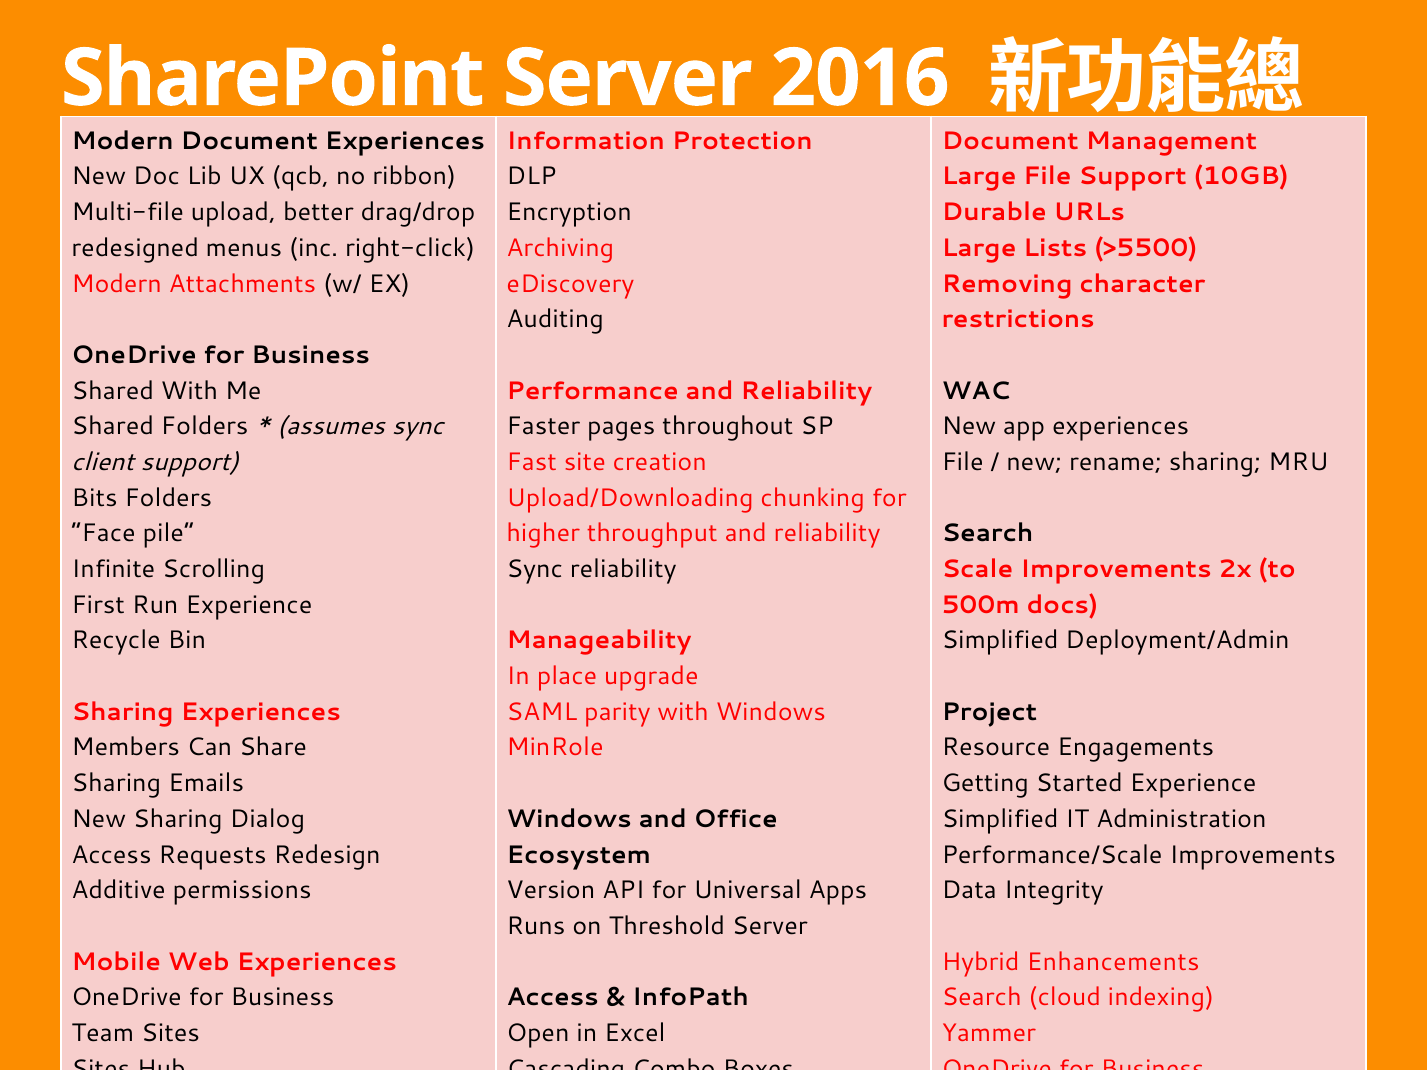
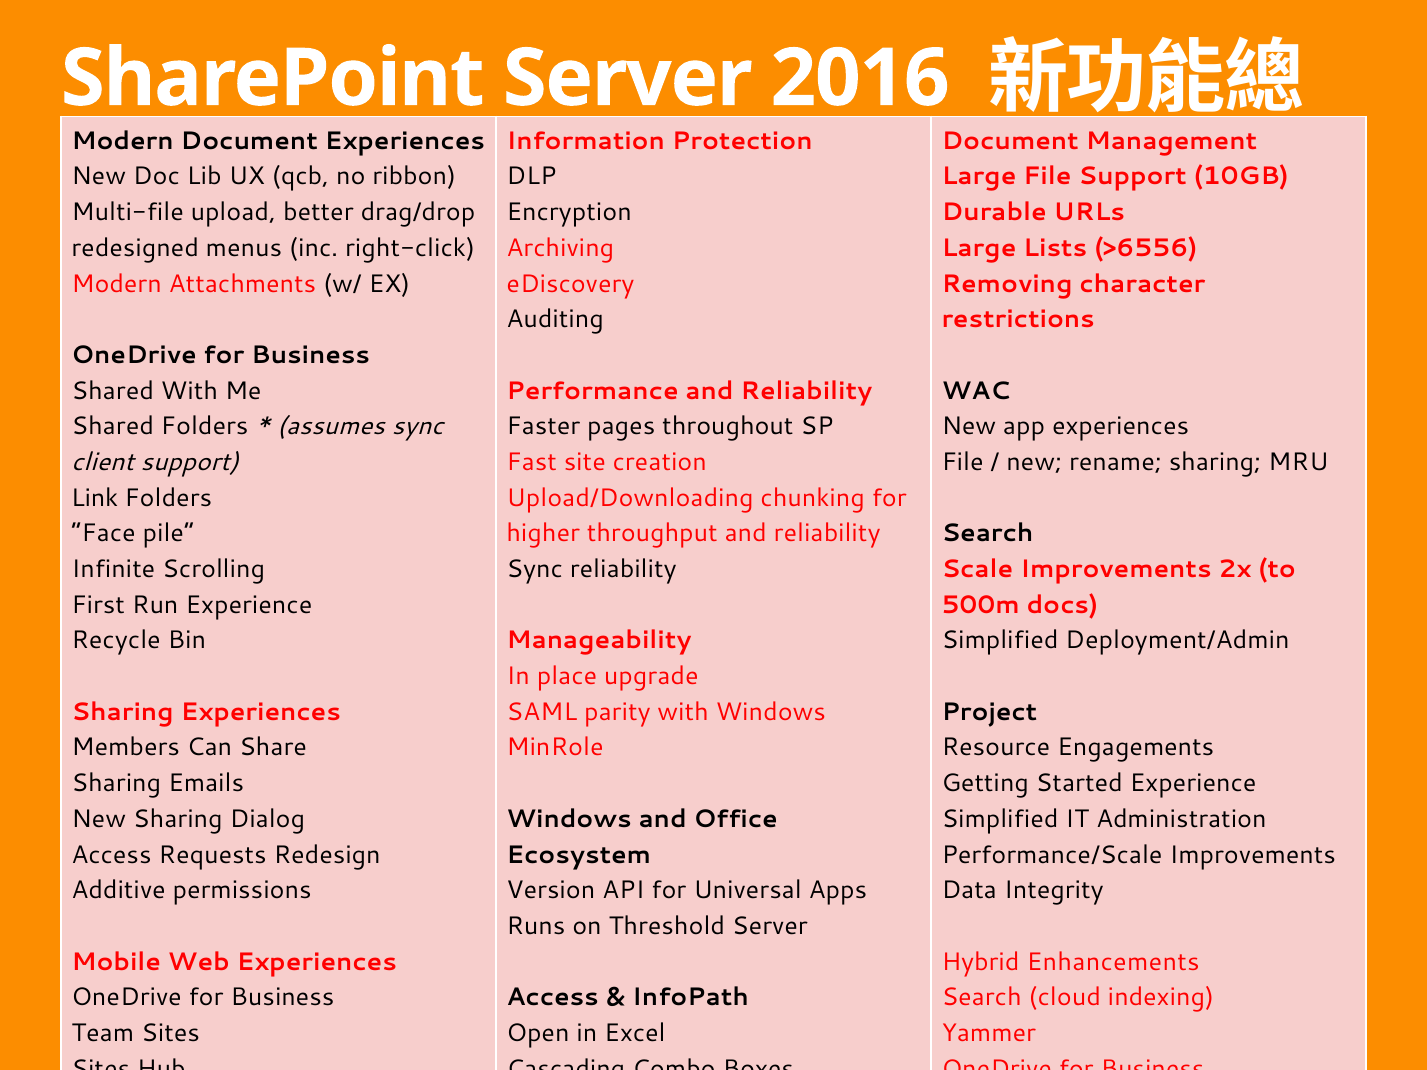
>5500: >5500 -> >6556 (1146, 248)
Bits: Bits -> Link (95, 498)
